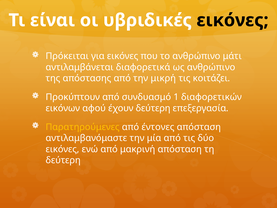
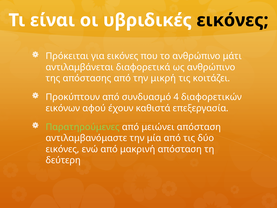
1: 1 -> 4 (176, 97)
έχουν δεύτερη: δεύτερη -> καθιστά (153, 108)
Παρατηρούμενες colour: yellow -> light green (83, 127)
έντονες: έντονες -> μειώνει (158, 127)
